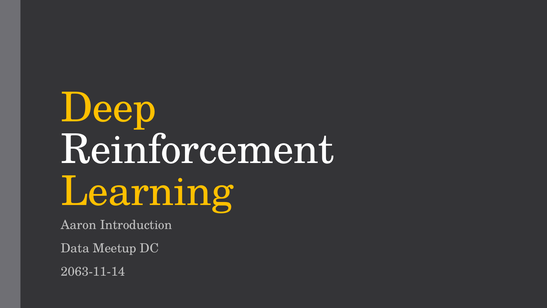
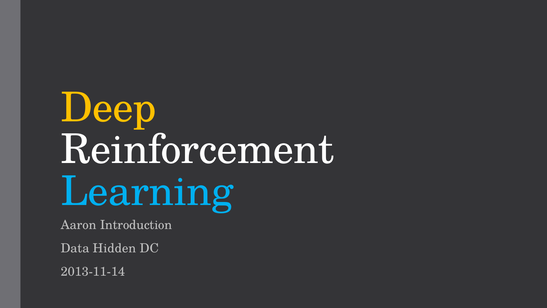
Learning colour: yellow -> light blue (147, 191)
Meetup: Meetup -> Hidden (115, 248)
2063-11-14: 2063-11-14 -> 2013-11-14 (93, 272)
